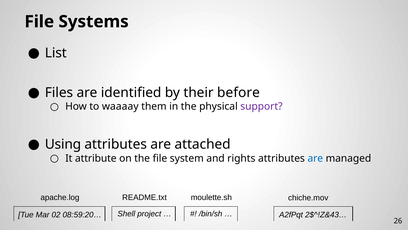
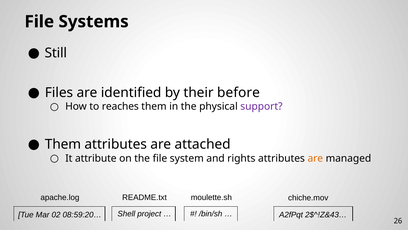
List: List -> Still (56, 53)
waaaay: waaaay -> reaches (120, 106)
Using: Using -> Them (63, 144)
are colour: blue -> orange (315, 158)
